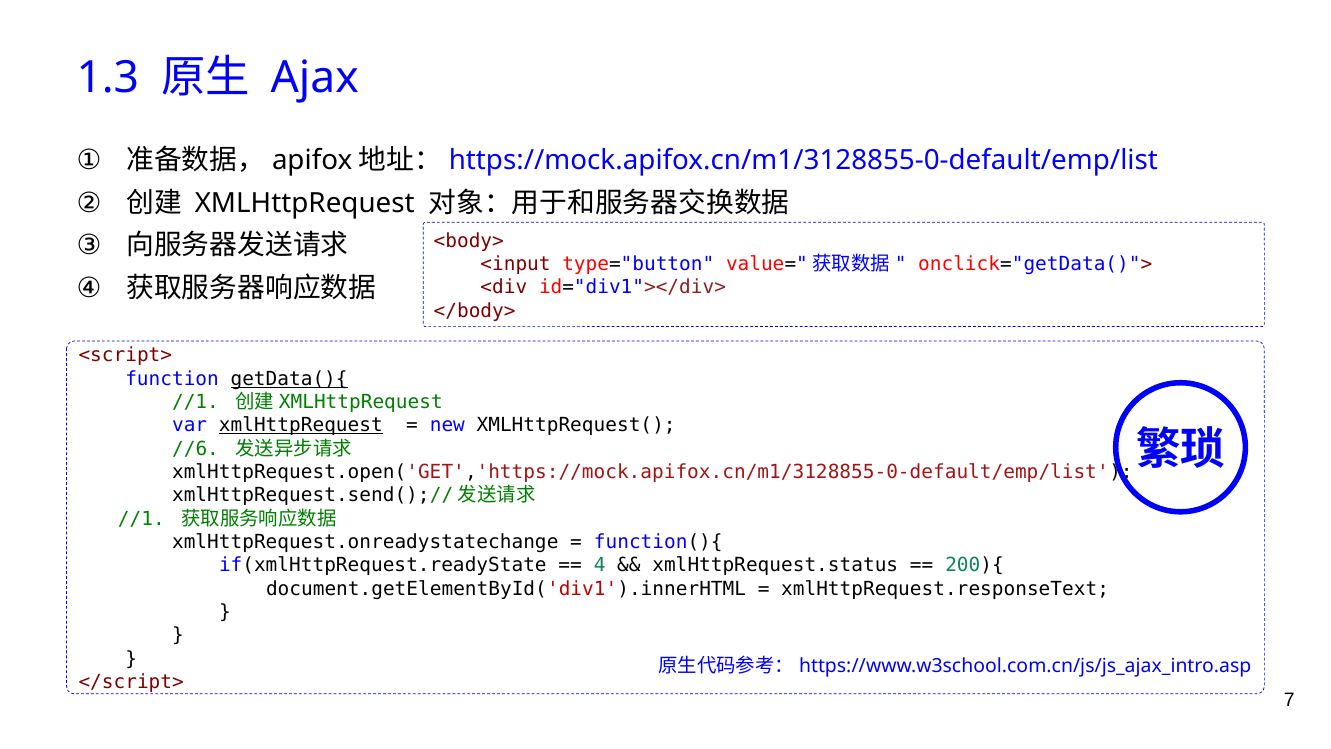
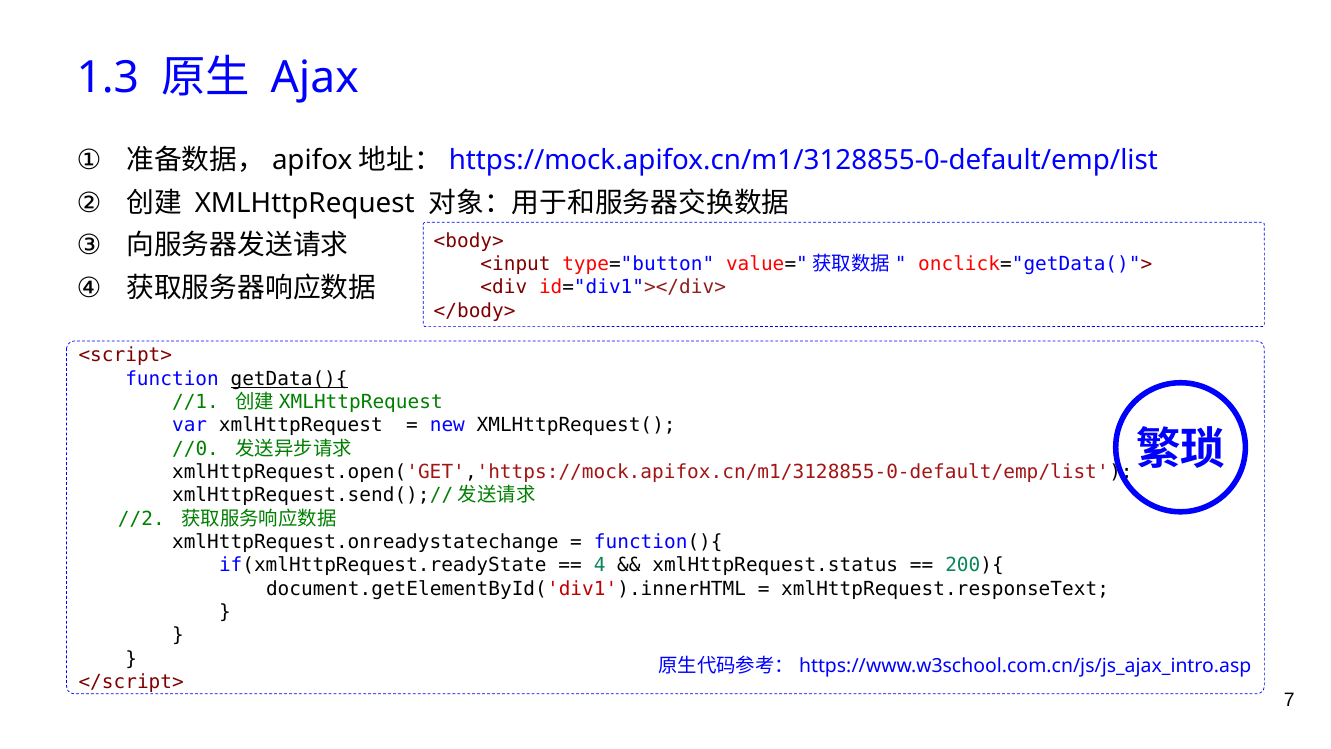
xmlHttpRequest underline: present -> none (301, 425)
//6: //6 -> //0 (196, 449)
//1: //1 -> //2 (141, 518)
